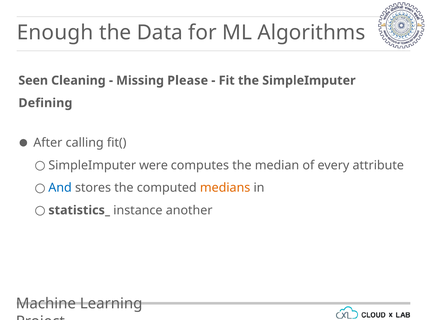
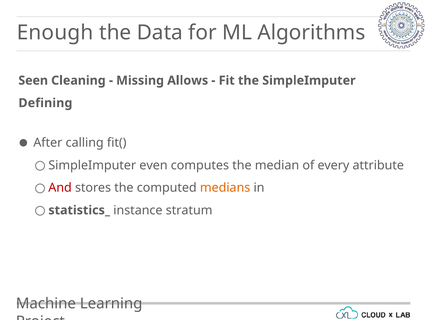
Please: Please -> Allows (188, 81)
were: were -> even (153, 165)
And colour: blue -> red (60, 188)
another: another -> stratum (189, 210)
